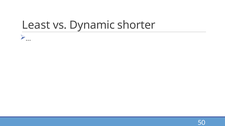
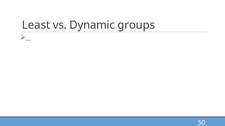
shorter: shorter -> groups (136, 25)
